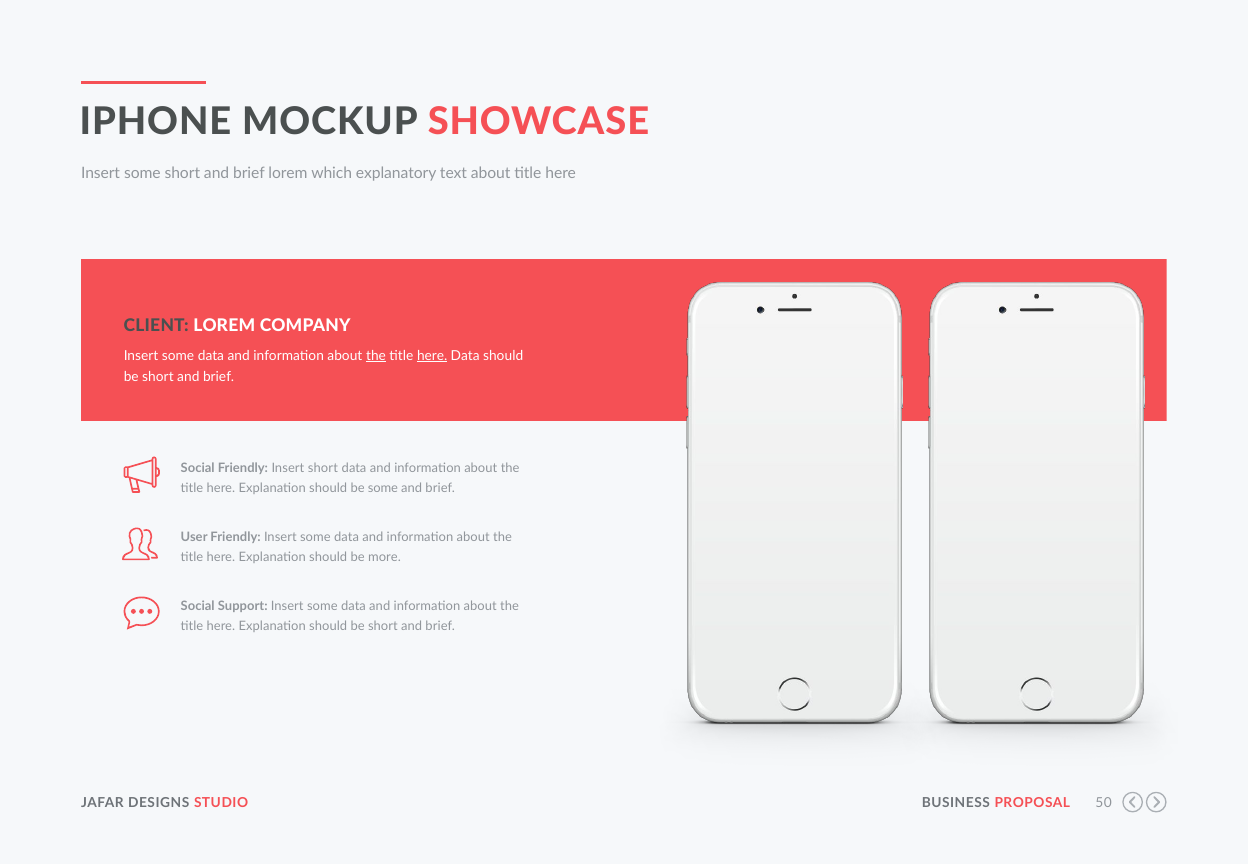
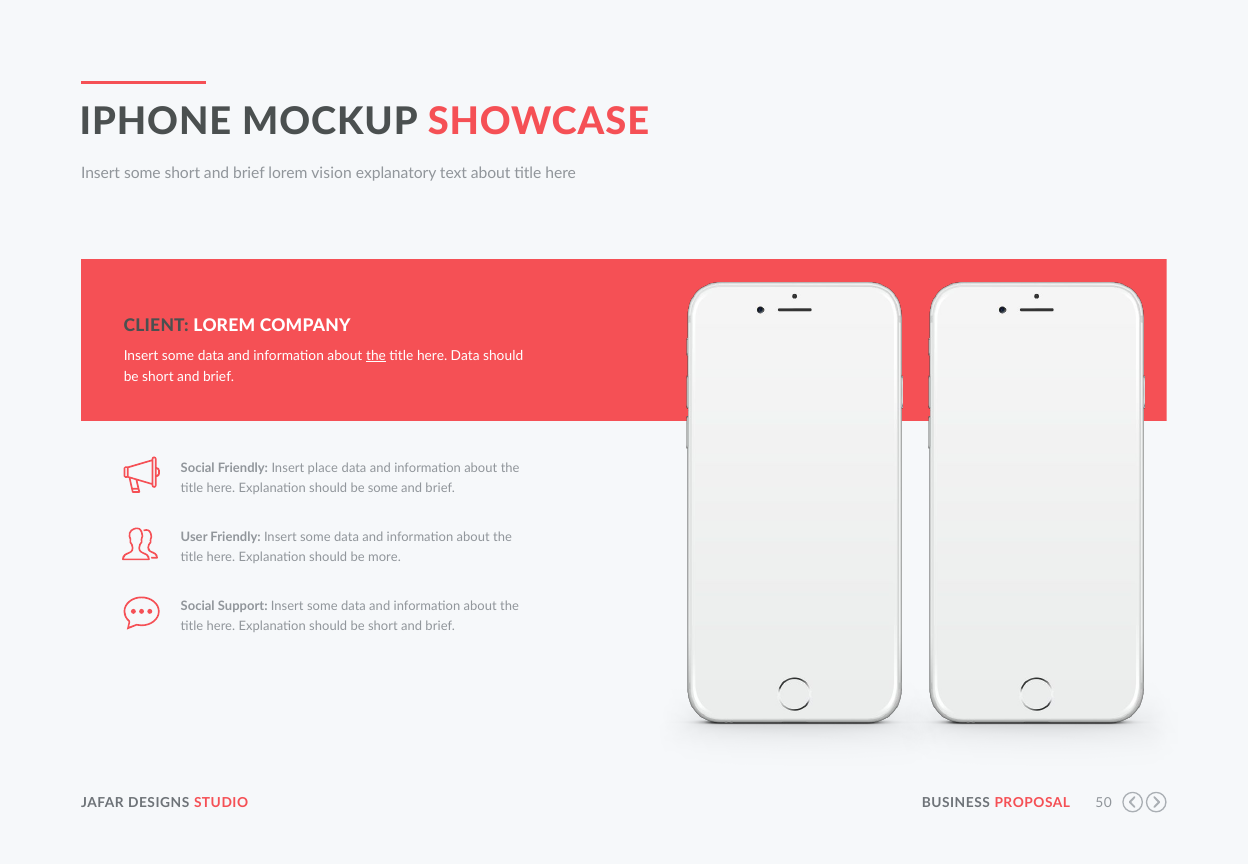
which: which -> vision (332, 174)
here underline: present -> none (432, 356)
Insert short: short -> place (323, 468)
